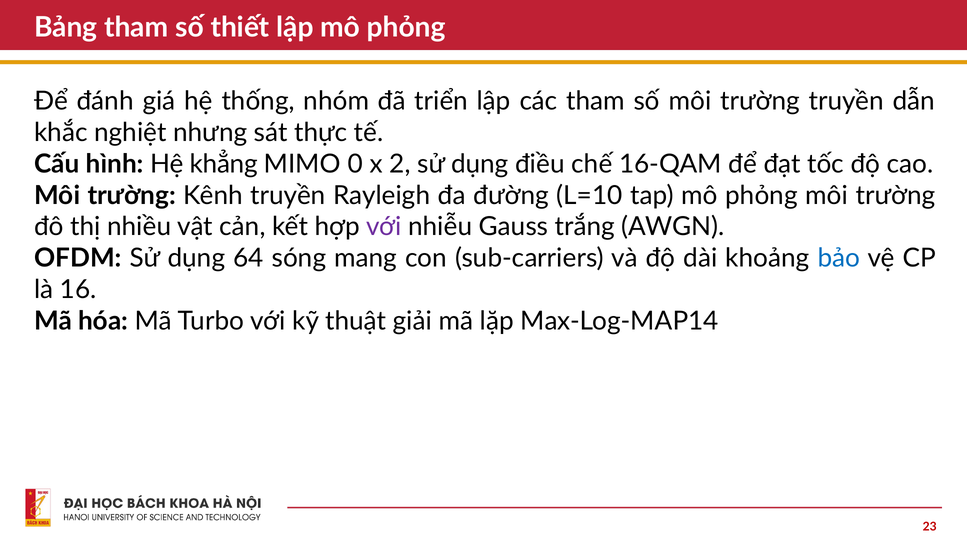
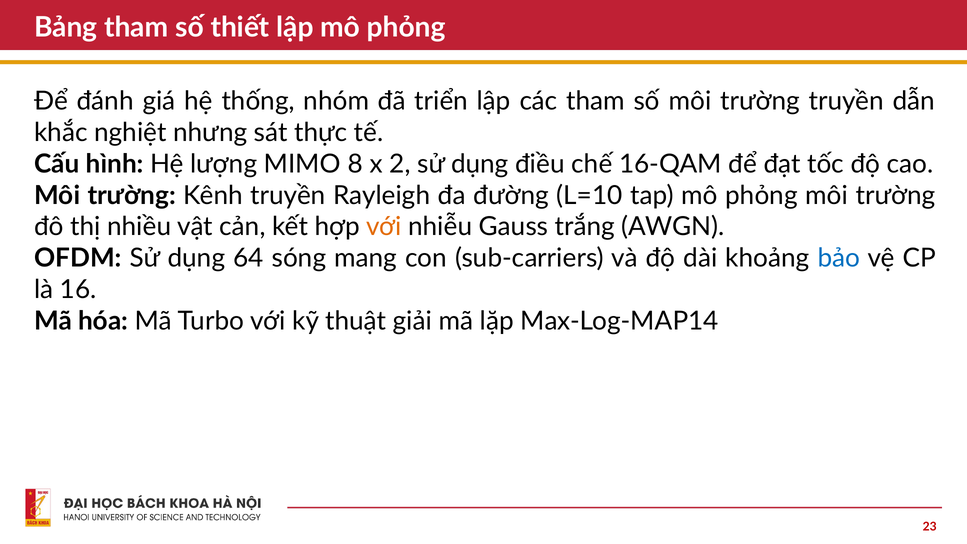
khẳng: khẳng -> lượng (224, 164)
0: 0 -> 8 (355, 164)
với colour: purple -> orange (384, 227)
